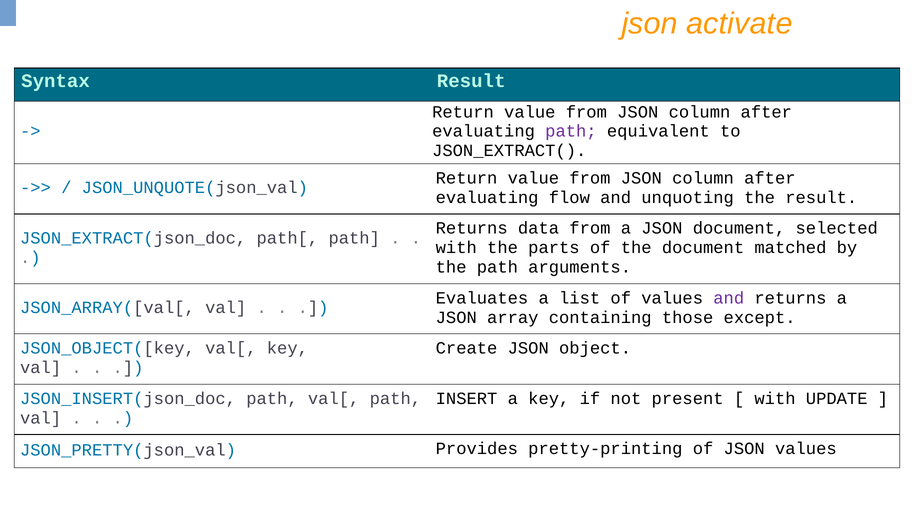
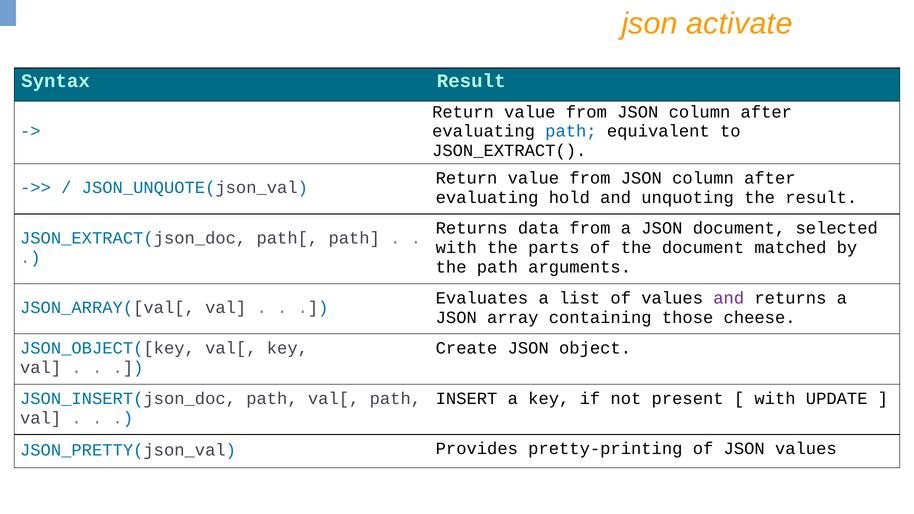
path colour: purple -> blue (571, 131)
flow: flow -> hold (569, 197)
except: except -> cheese (760, 317)
